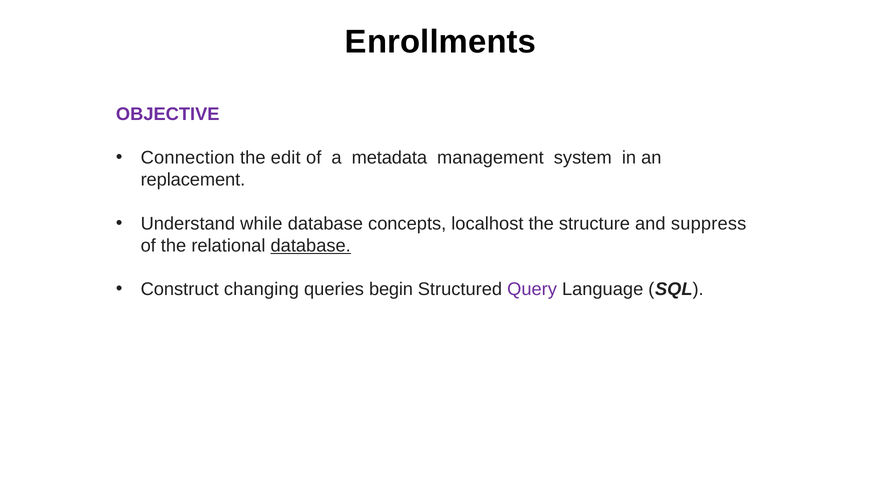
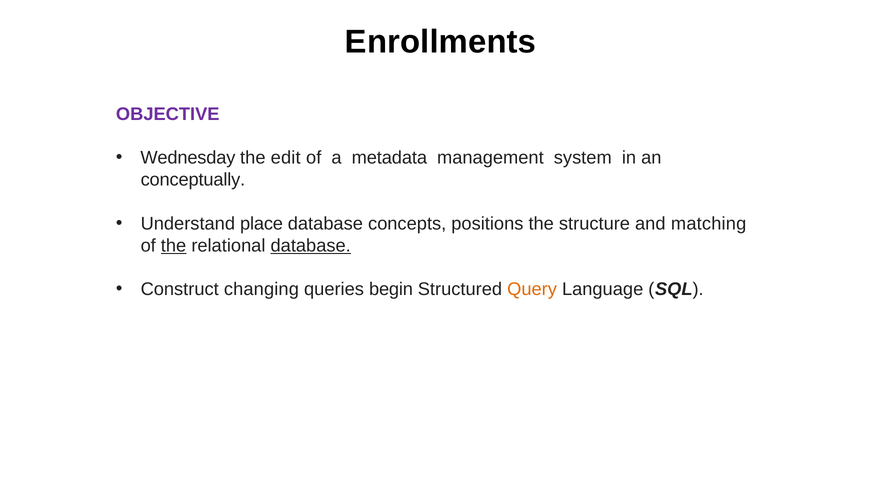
Connection: Connection -> Wednesday (188, 158)
replacement: replacement -> conceptually (193, 180)
while: while -> place (262, 224)
localhost: localhost -> positions (487, 224)
suppress: suppress -> matching (709, 224)
the underline: none -> present (174, 246)
Query colour: purple -> orange (532, 289)
